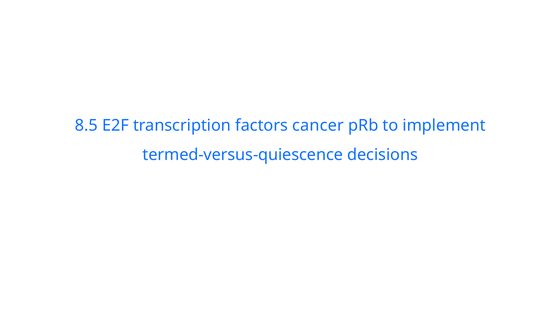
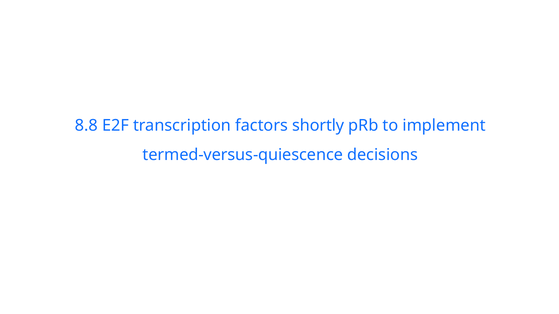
8.5: 8.5 -> 8.8 (86, 126)
cancer: cancer -> shortly (318, 126)
